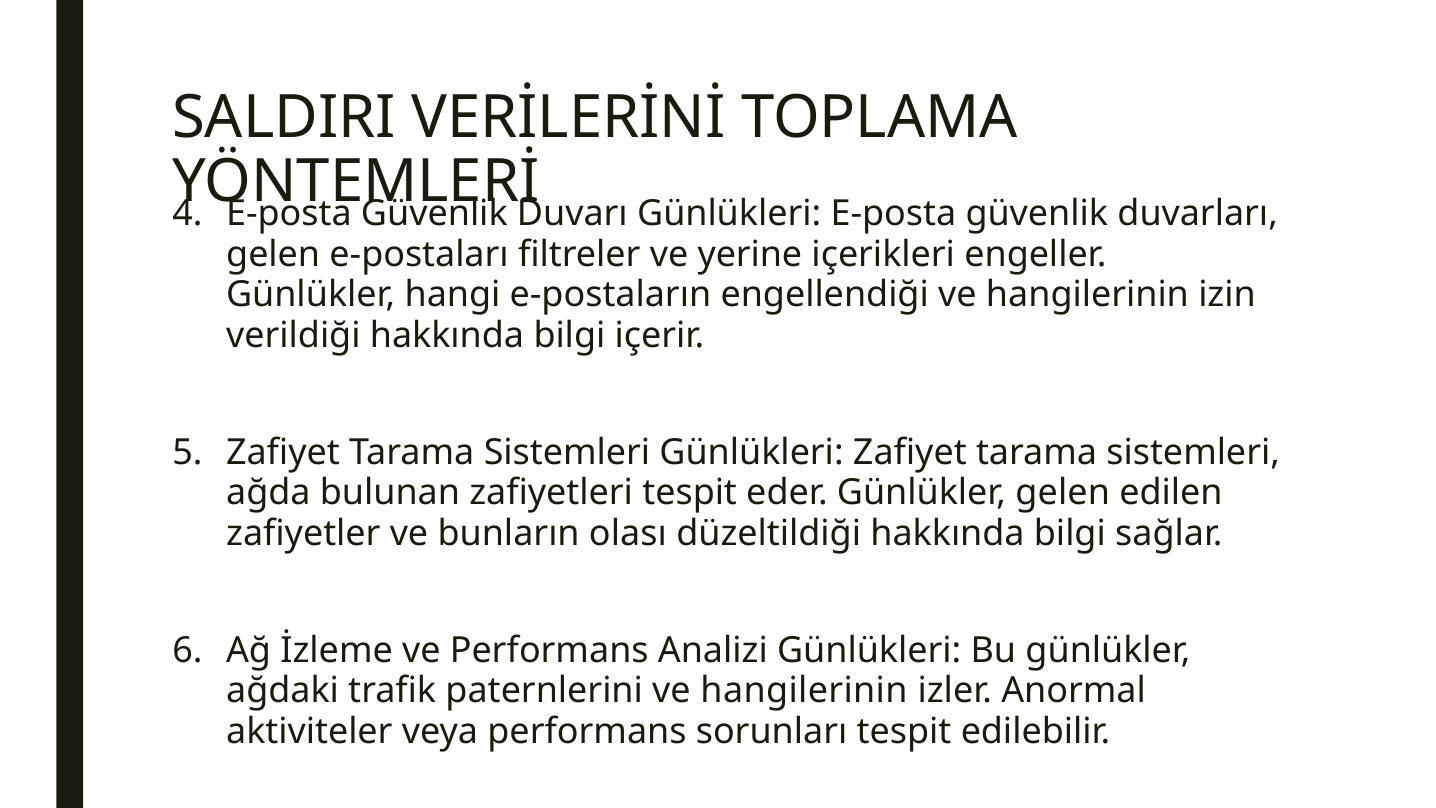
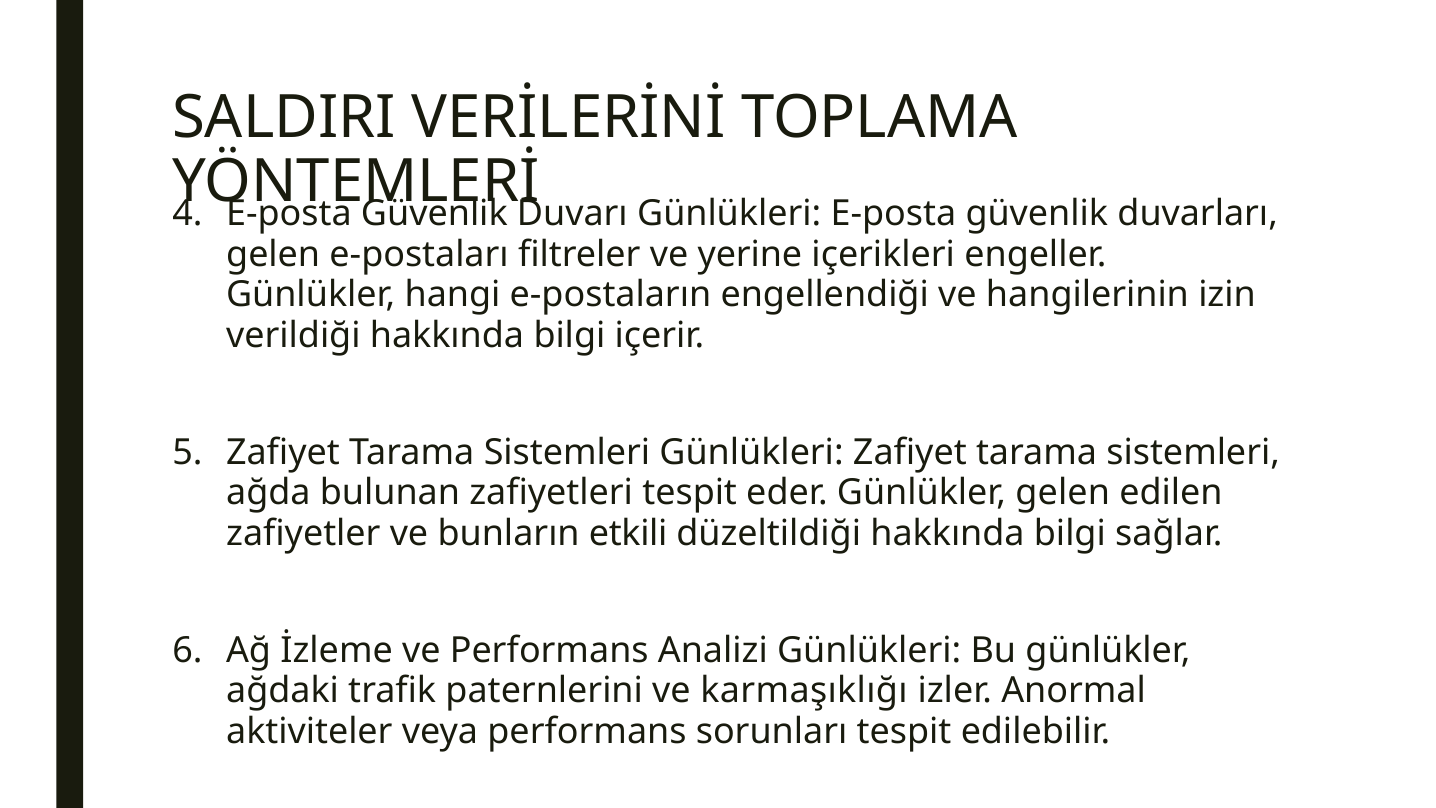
olası: olası -> etkili (628, 533)
paternlerini ve hangilerinin: hangilerinin -> karmaşıklığı (804, 691)
